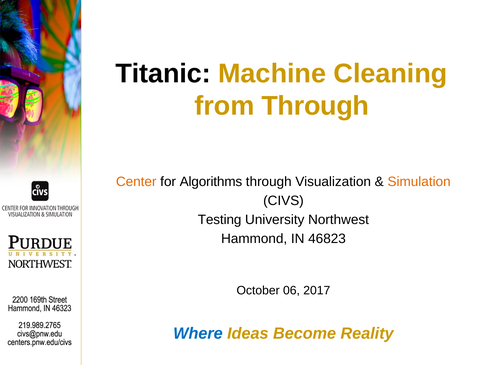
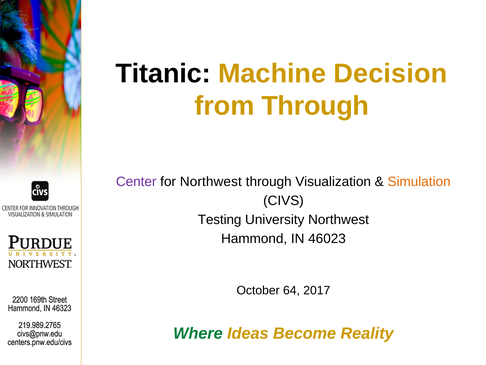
Cleaning: Cleaning -> Decision (390, 73)
Center colour: orange -> purple (136, 182)
for Algorithms: Algorithms -> Northwest (211, 182)
46823: 46823 -> 46023 (327, 238)
06: 06 -> 64 (292, 290)
Where colour: blue -> green (198, 333)
